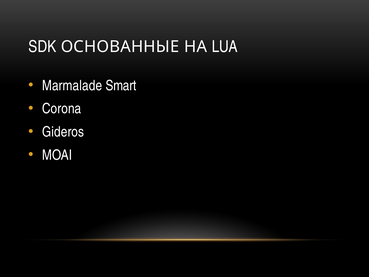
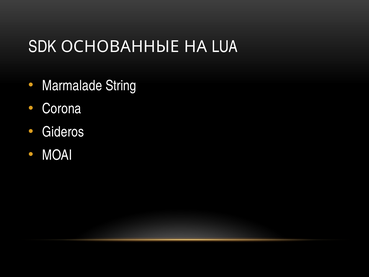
Smart: Smart -> String (121, 85)
